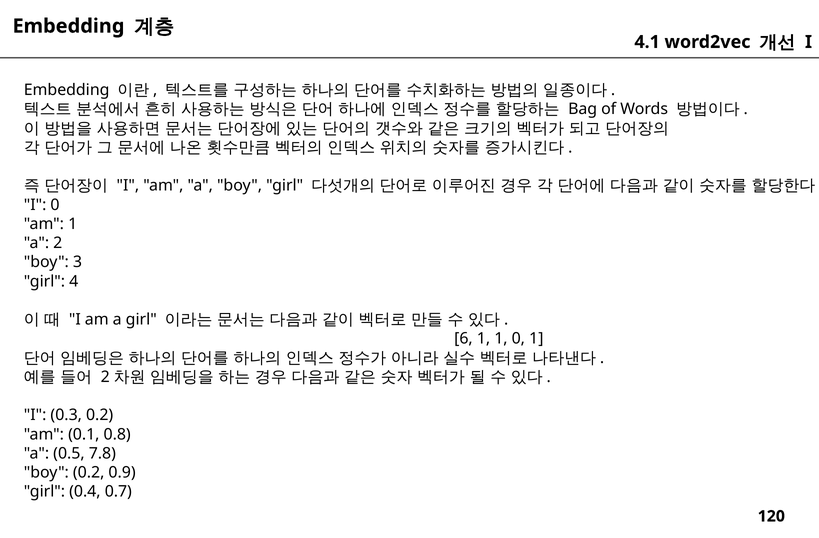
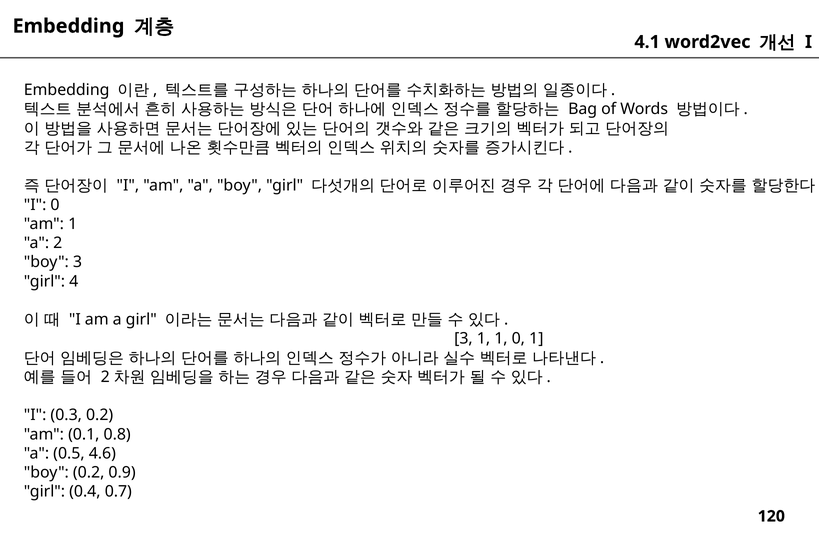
6: 6 -> 3 (463, 339)
7.8: 7.8 -> 4.6 (102, 453)
